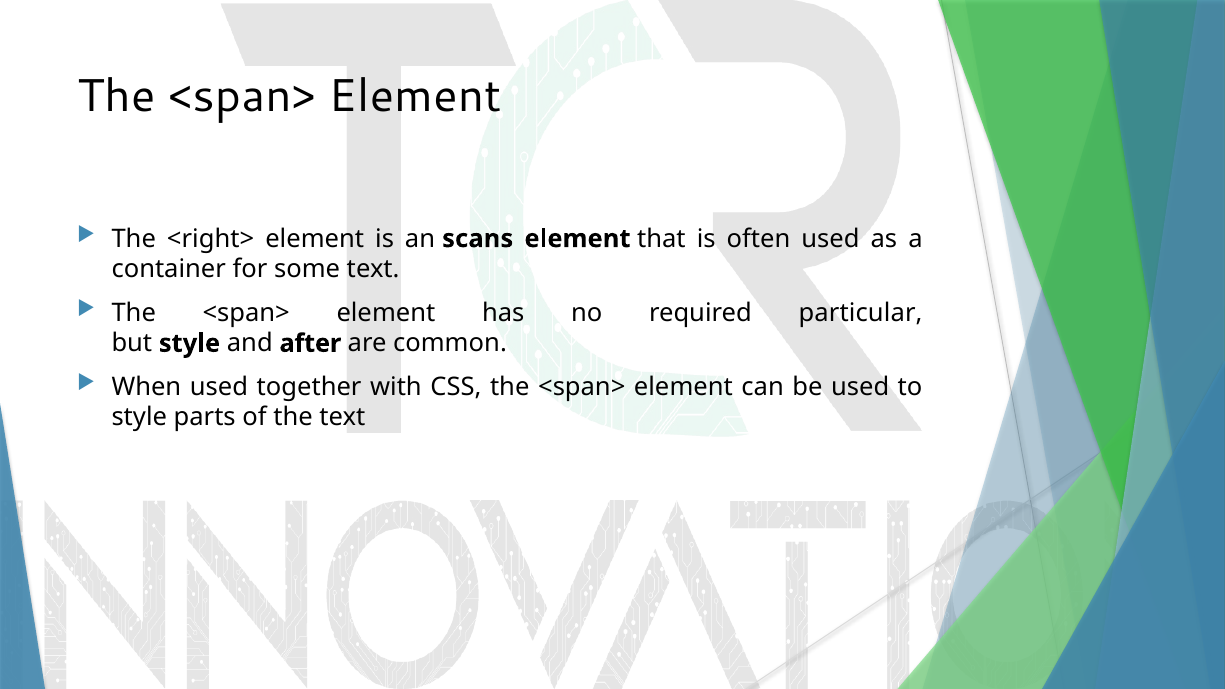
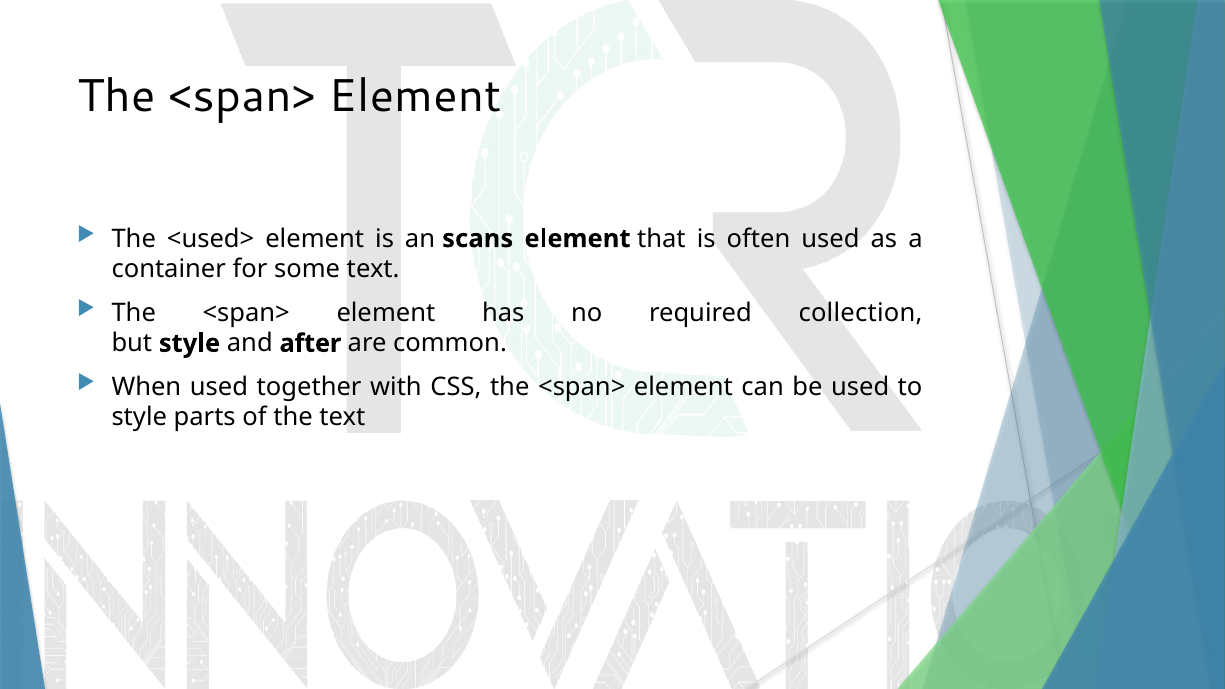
<right>: <right> -> <used> (211, 239)
particular: particular -> collection (860, 313)
